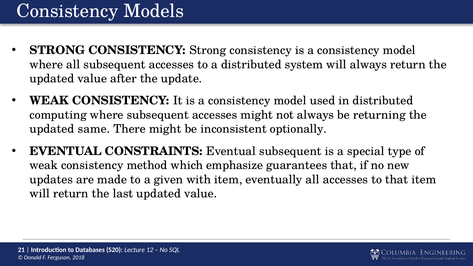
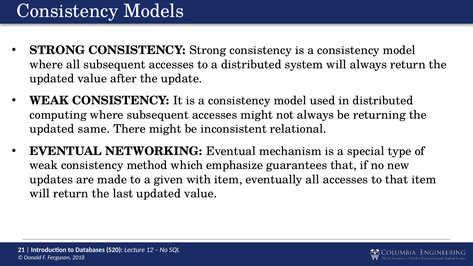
optionally: optionally -> relational (298, 129)
CONSTRAINTS: CONSTRAINTS -> NETWORKING (154, 151)
Eventual subsequent: subsequent -> mechanism (290, 151)
